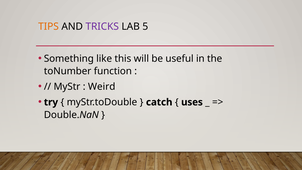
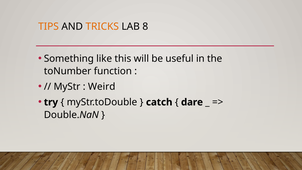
TRICKS colour: purple -> orange (102, 26)
5: 5 -> 8 (145, 26)
uses: uses -> dare (192, 102)
